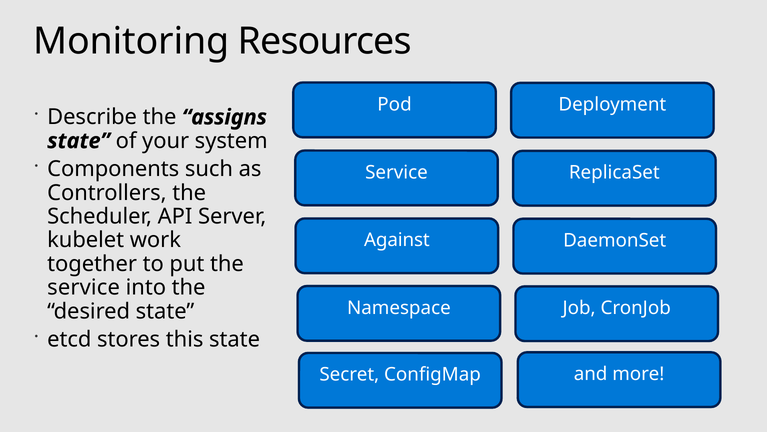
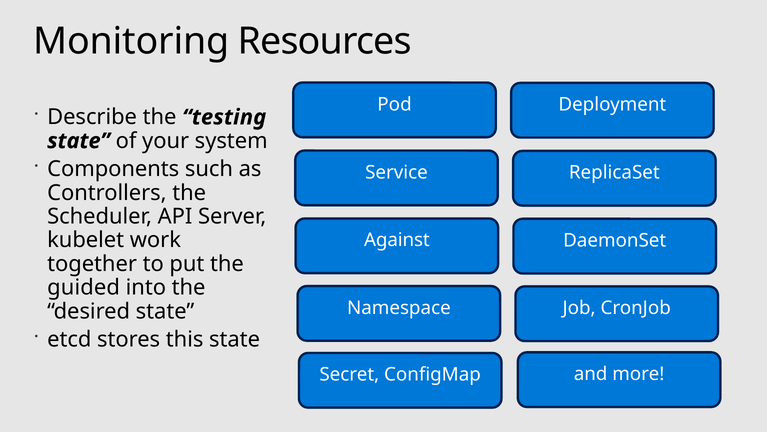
assigns: assigns -> testing (224, 117)
service: service -> guided (84, 287)
